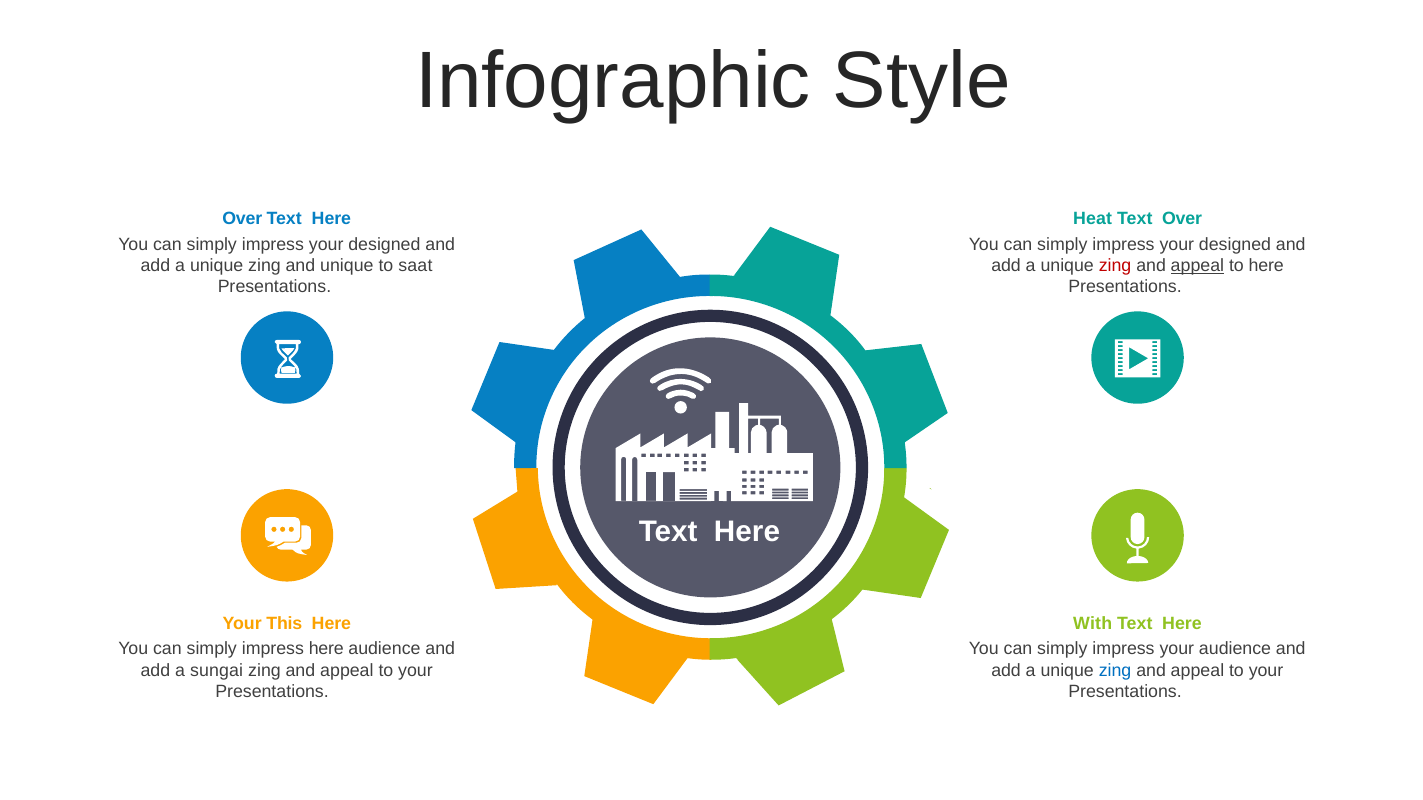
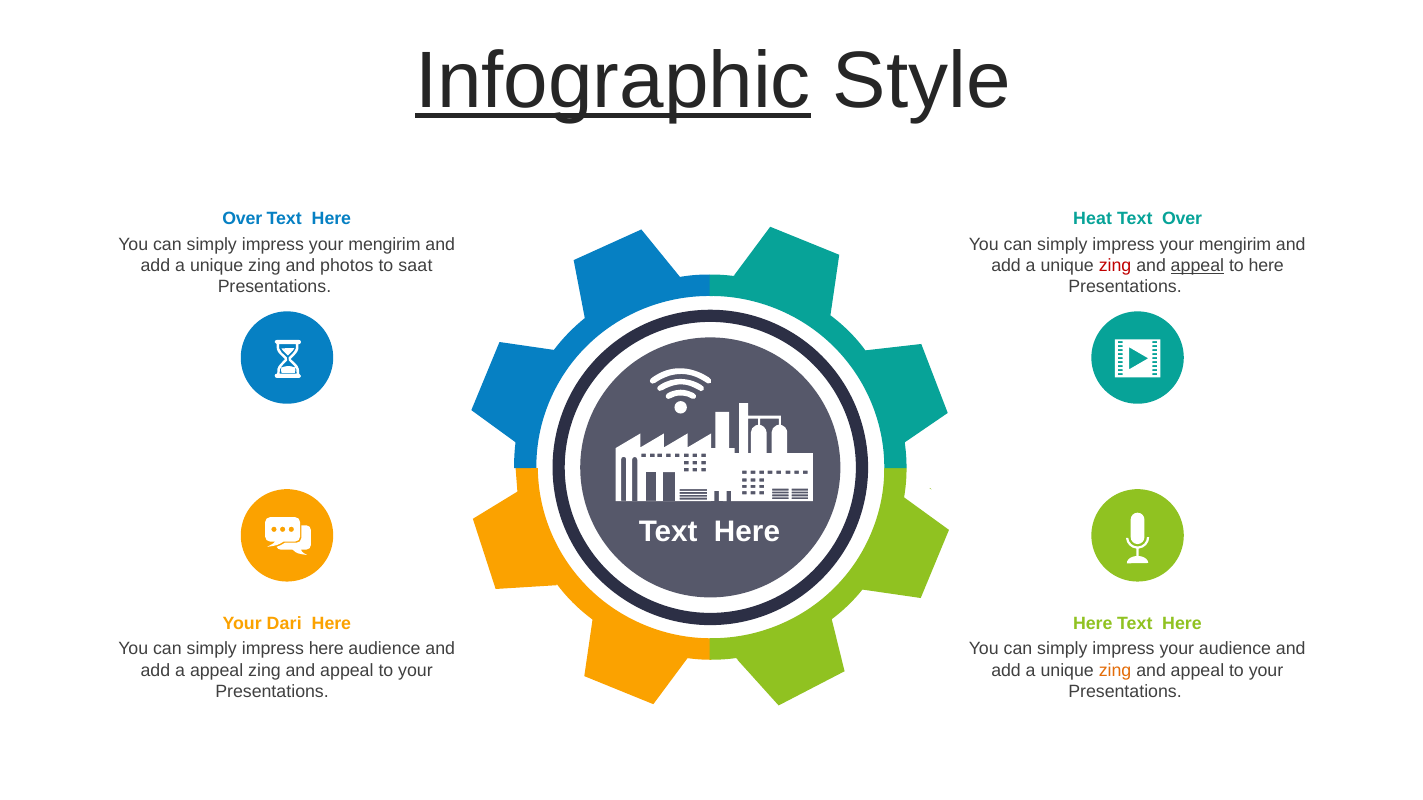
Infographic underline: none -> present (613, 81)
designed: designed -> mengirim (384, 245)
designed: designed -> mengirim (1235, 245)
and unique: unique -> photos (347, 266)
This: This -> Dari (284, 624)
With: With -> Here (1093, 624)
a sungai: sungai -> appeal (217, 671)
zing colour: blue -> orange (1115, 671)
